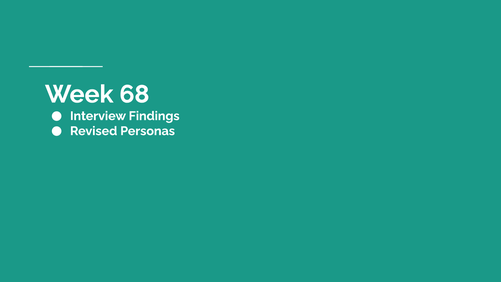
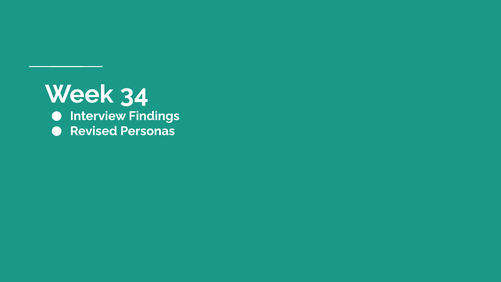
68: 68 -> 34 (134, 94)
